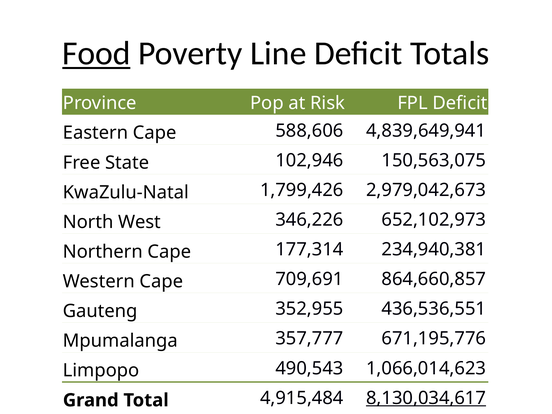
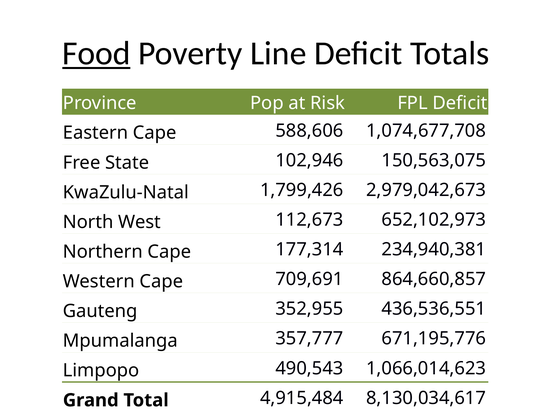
4,839,649,941: 4,839,649,941 -> 1,074,677,708 (426, 131)
346,226: 346,226 -> 112,673 (309, 220)
8,130,034,617 underline: present -> none (426, 398)
